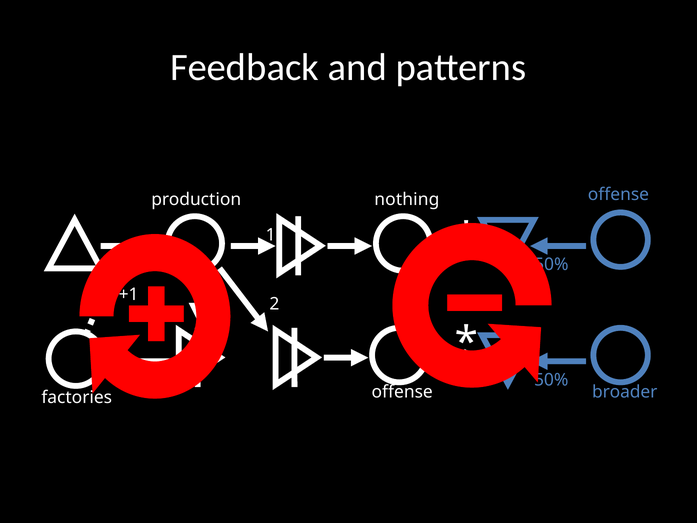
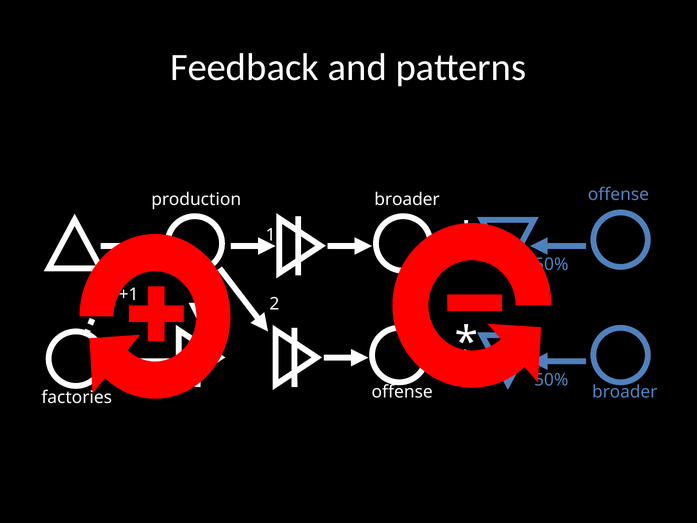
nothing: nothing -> broader (407, 200)
